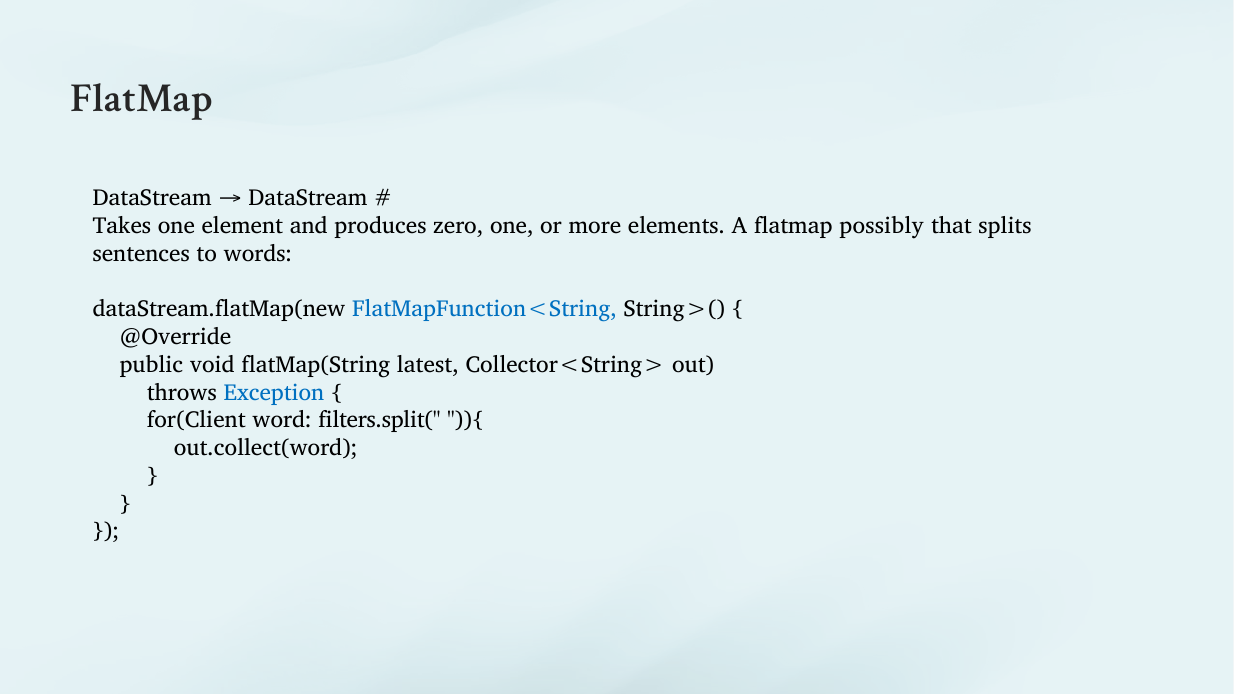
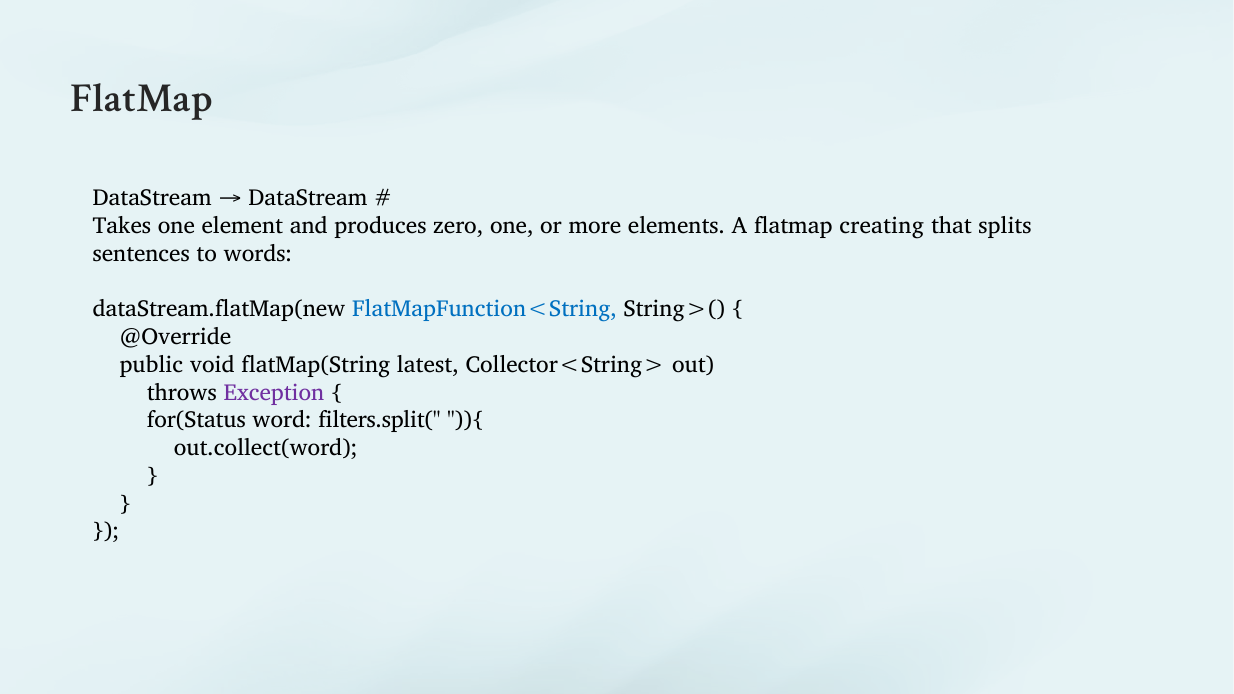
possibly: possibly -> creating (882, 226)
Exception colour: blue -> purple (274, 393)
for(Client: for(Client -> for(Status (196, 420)
